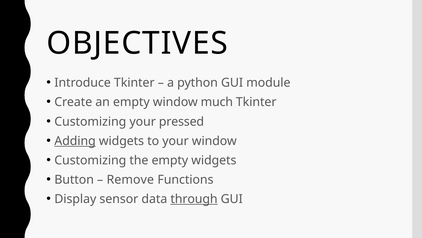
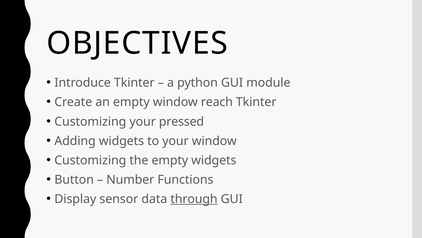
much: much -> reach (217, 102)
Adding underline: present -> none (75, 141)
Remove: Remove -> Number (130, 179)
